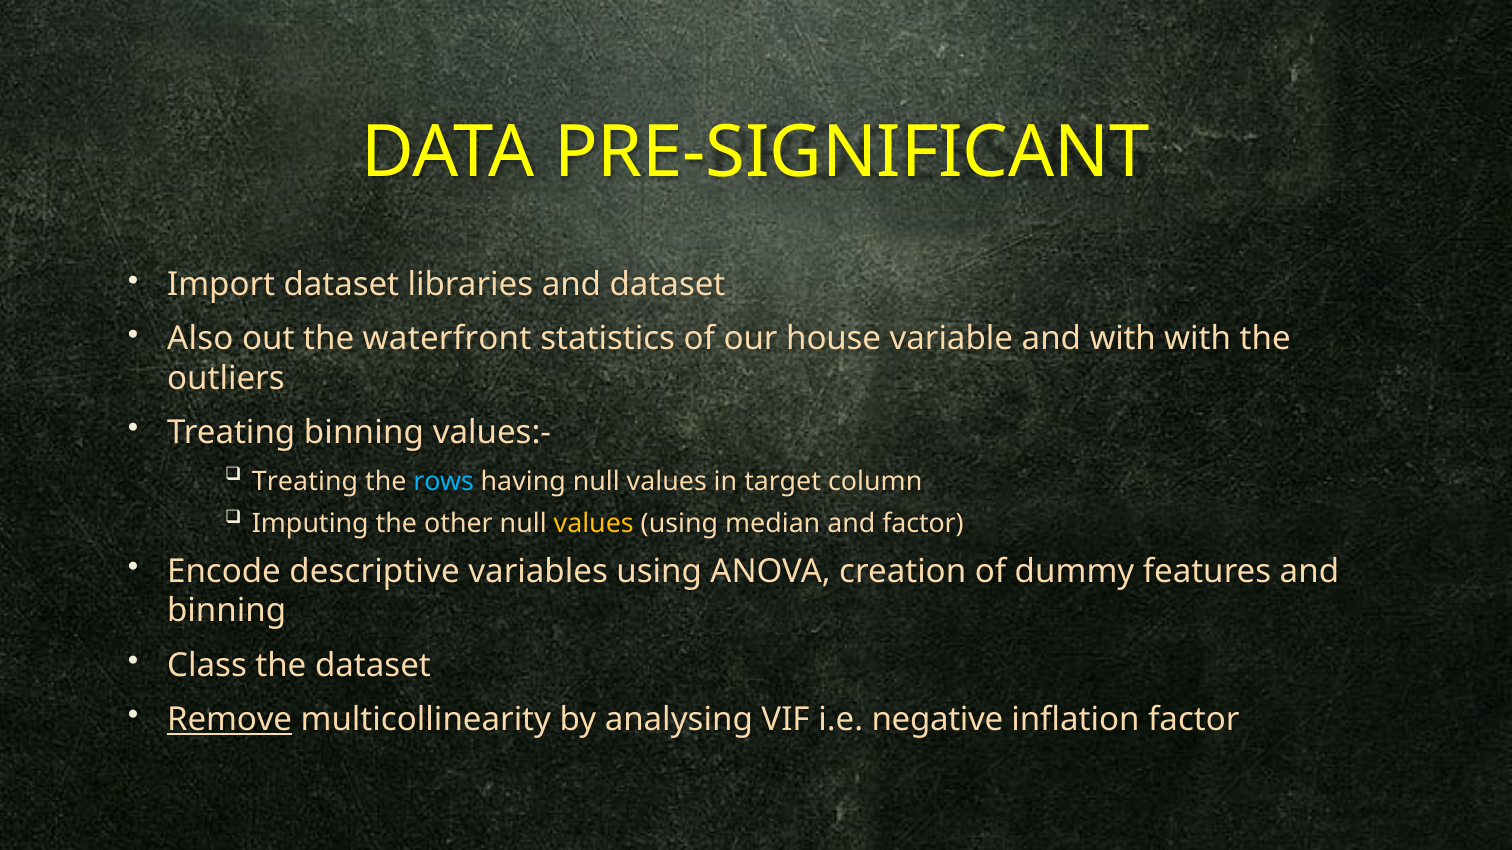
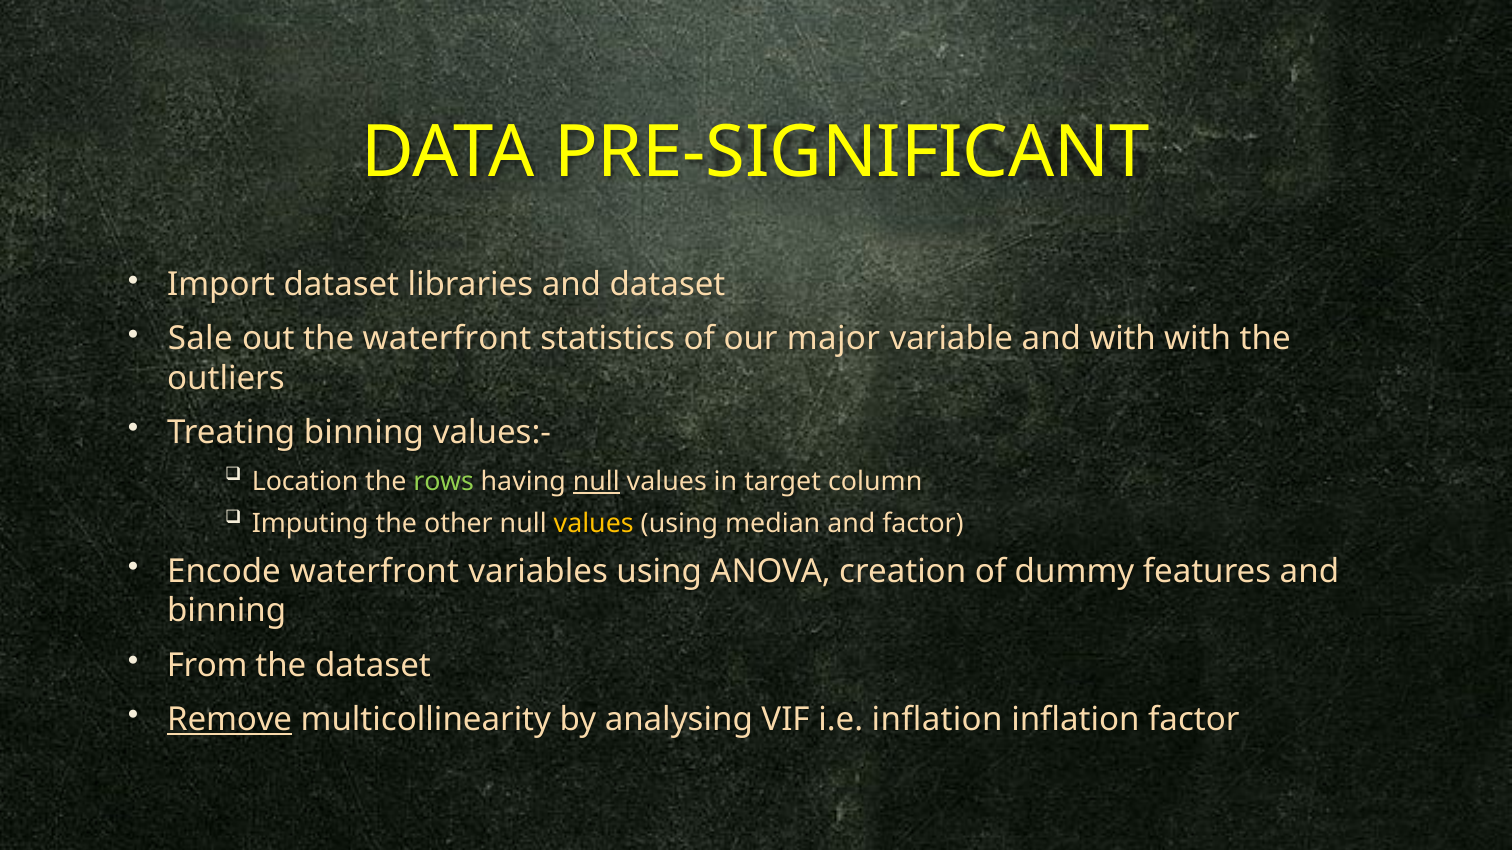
Also: Also -> Sale (200, 339)
house: house -> major (833, 339)
Treating: Treating -> Location (305, 482)
rows colour: light blue -> light green (444, 482)
null underline: none -> present (596, 482)
Encode descriptive: descriptive -> waterfront (374, 572)
Class: Class -> From (207, 666)
i.e negative: negative -> inflation (937, 720)
